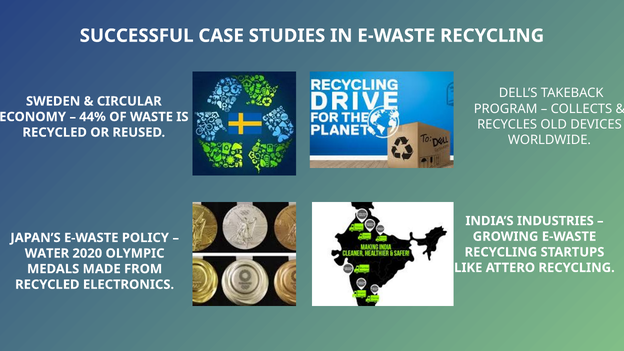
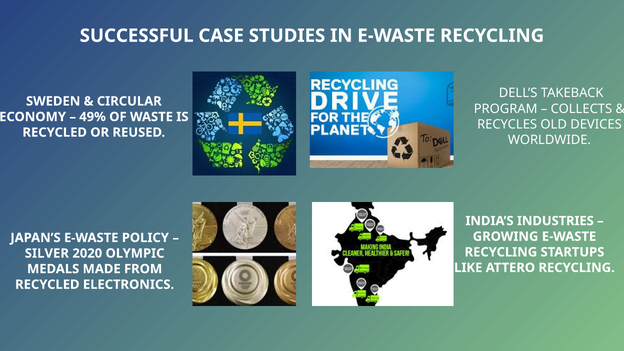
44%: 44% -> 49% (93, 117)
WATER: WATER -> SILVER (47, 253)
